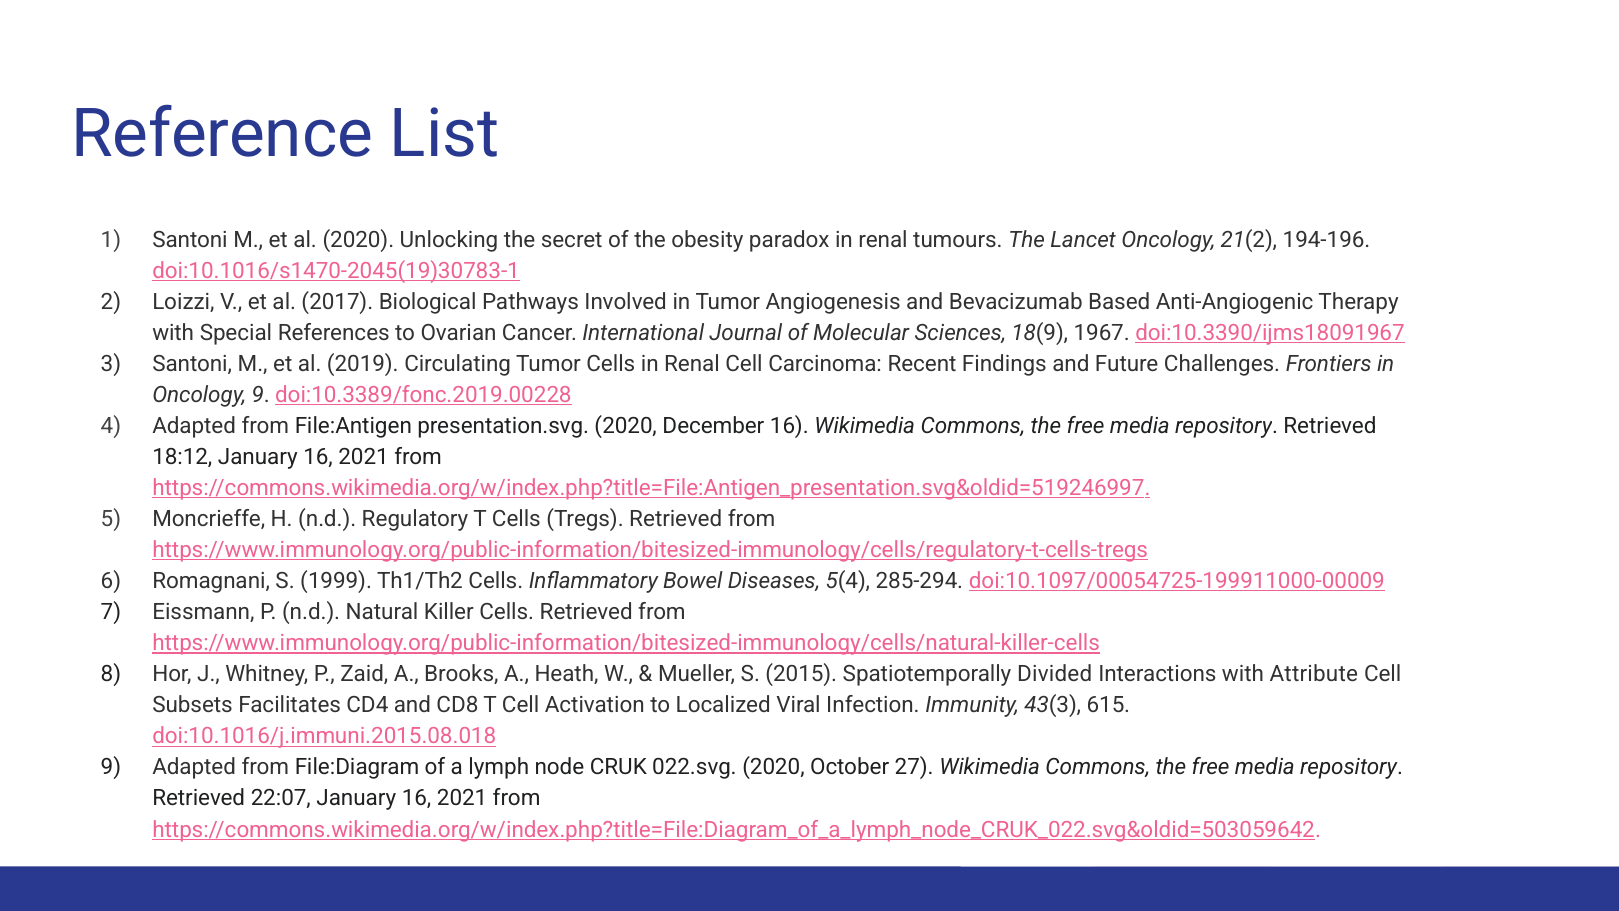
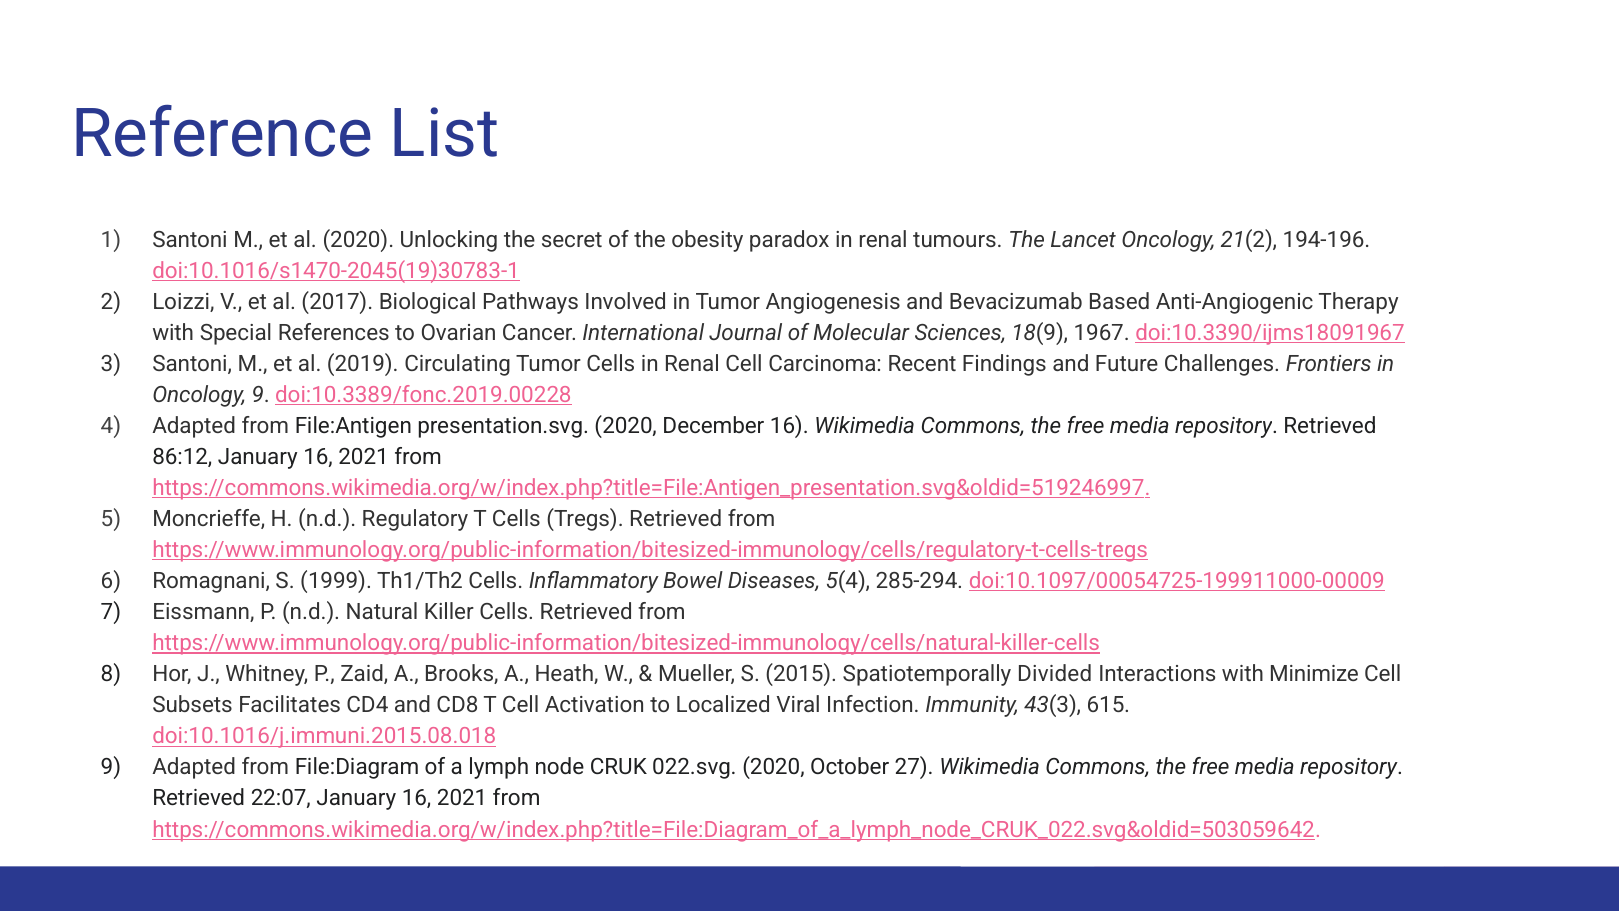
18:12: 18:12 -> 86:12 (182, 457)
Attribute: Attribute -> Minimize (1314, 674)
